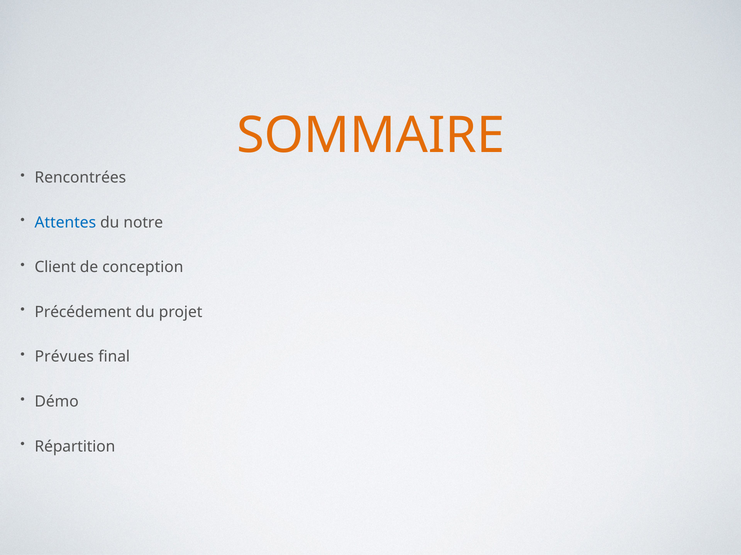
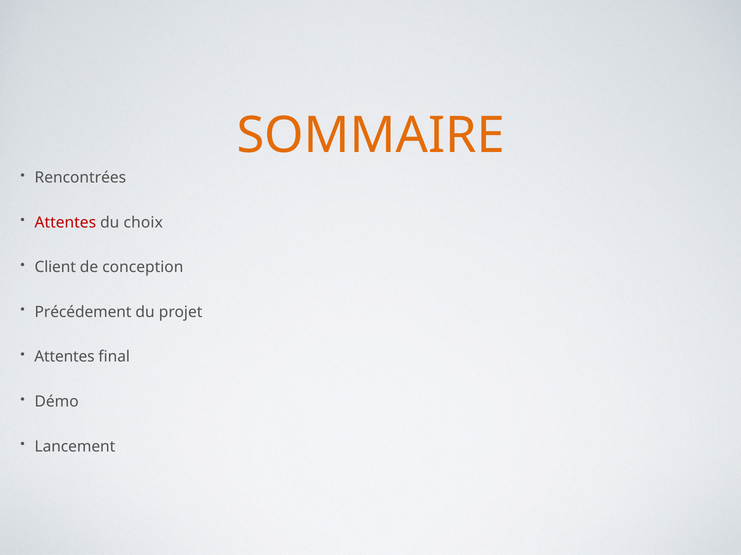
Attentes colour: blue -> red (65, 223)
notre: notre -> choix (143, 223)
Prévues: Prévues -> Attentes (64, 357)
Répartition: Répartition -> Lancement (75, 447)
